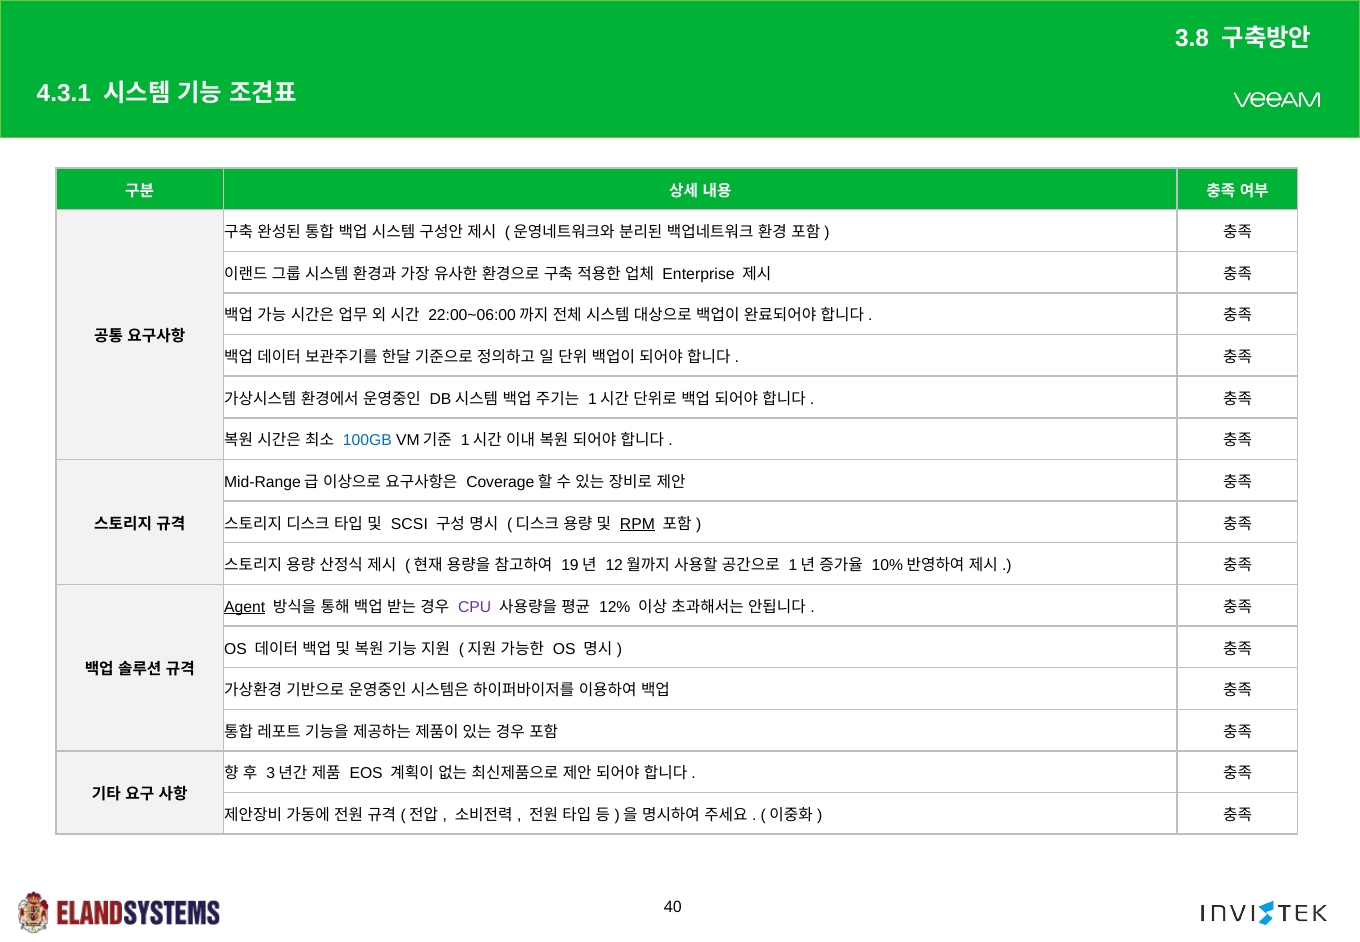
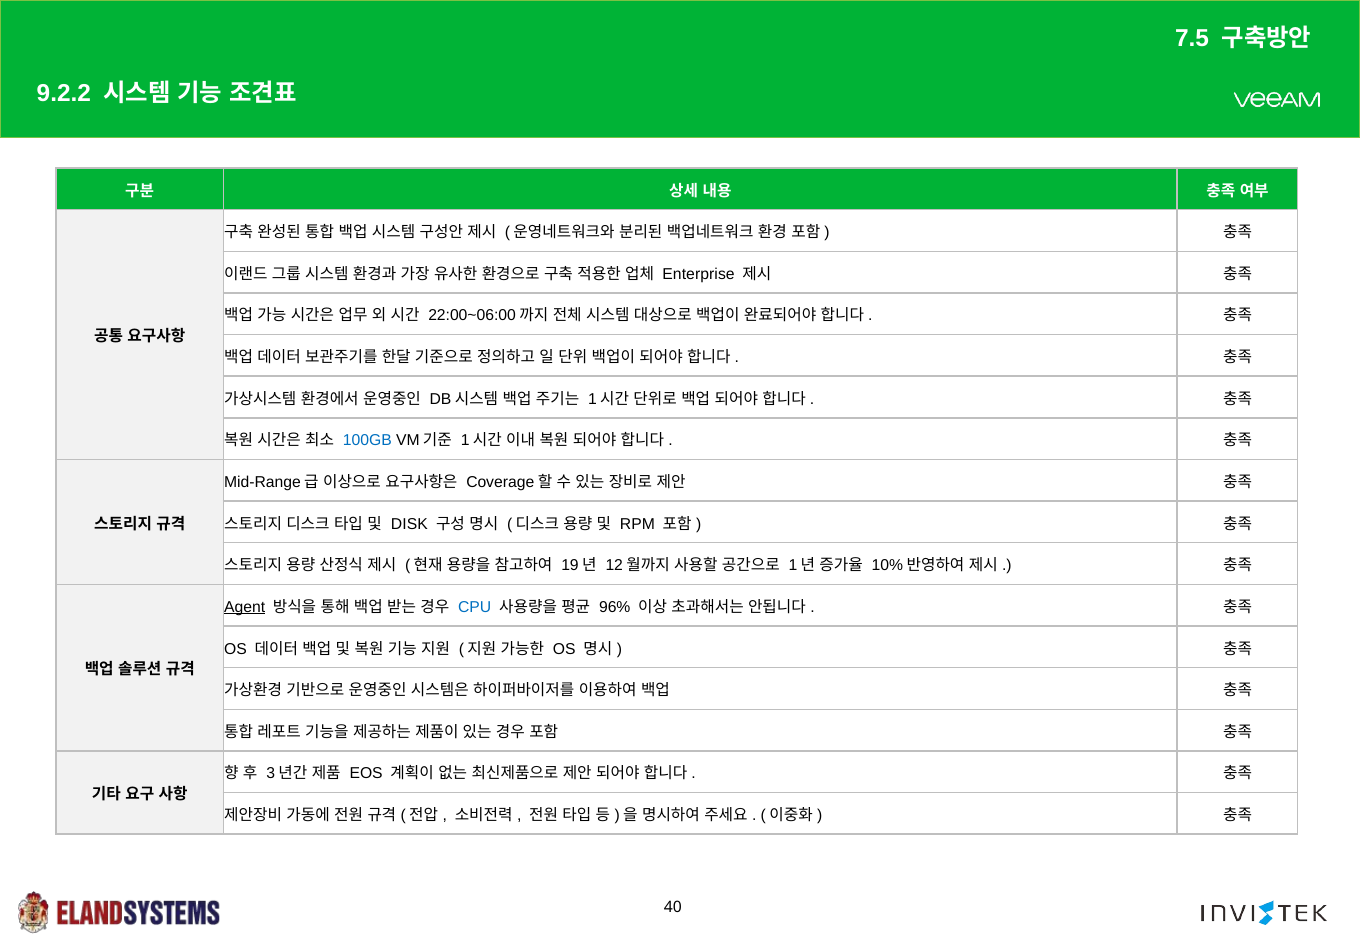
3.8: 3.8 -> 7.5 (1192, 39)
4.3.1: 4.3.1 -> 9.2.2 (64, 94)
SCSI: SCSI -> DISK (409, 524)
RPM underline: present -> none (637, 524)
CPU colour: purple -> blue (475, 607)
12%: 12% -> 96% (615, 607)
